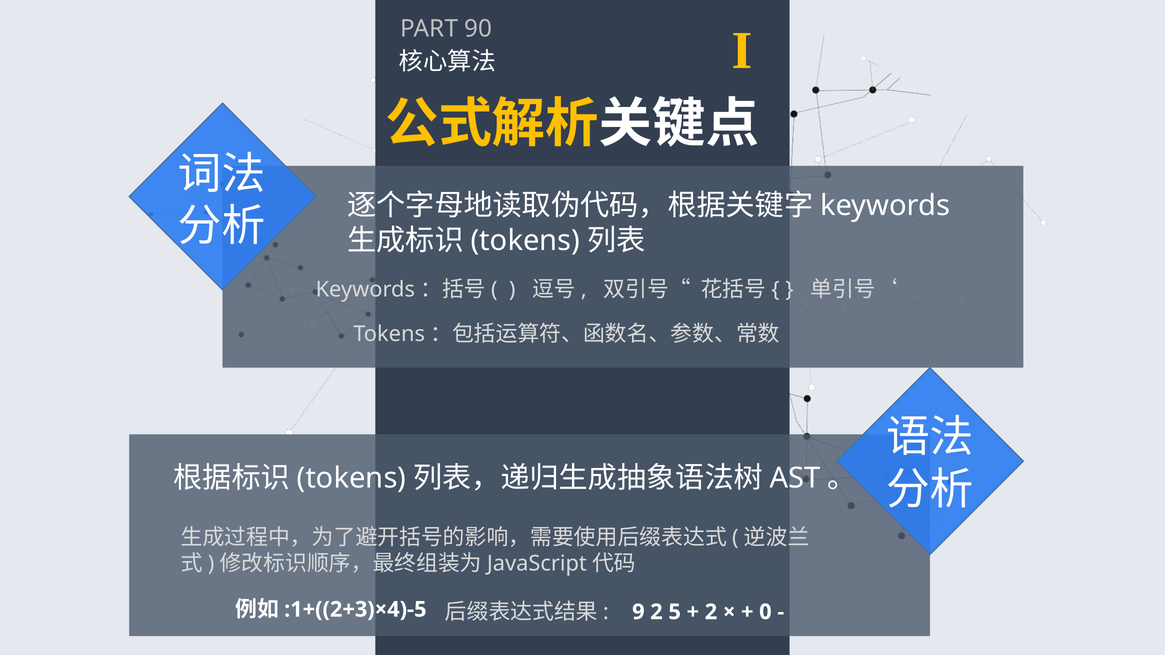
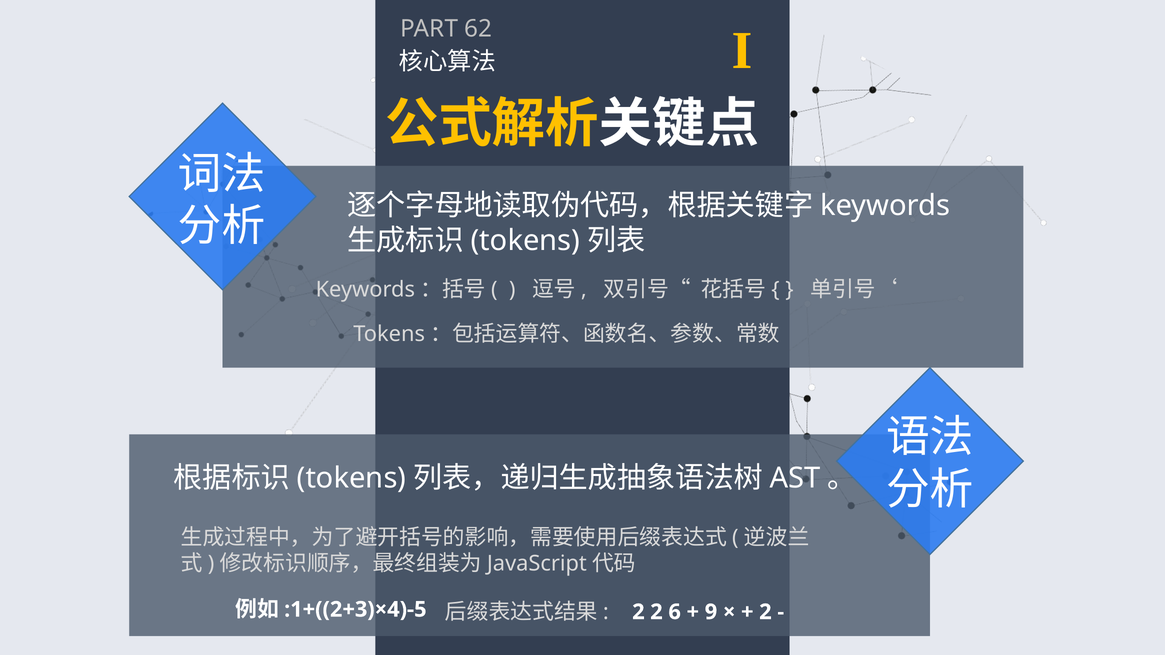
90: 90 -> 62 (478, 29)
9: 9 -> 2 (638, 612)
5: 5 -> 6 (675, 612)
2: 2 -> 9 (711, 612)
0: 0 -> 2 (765, 612)
